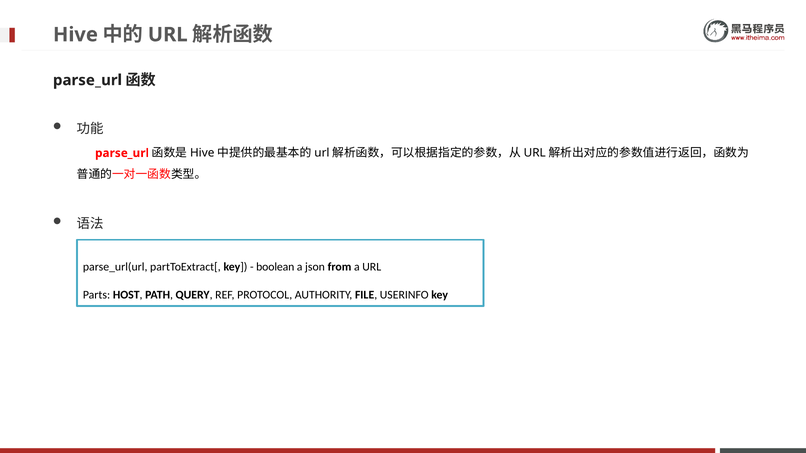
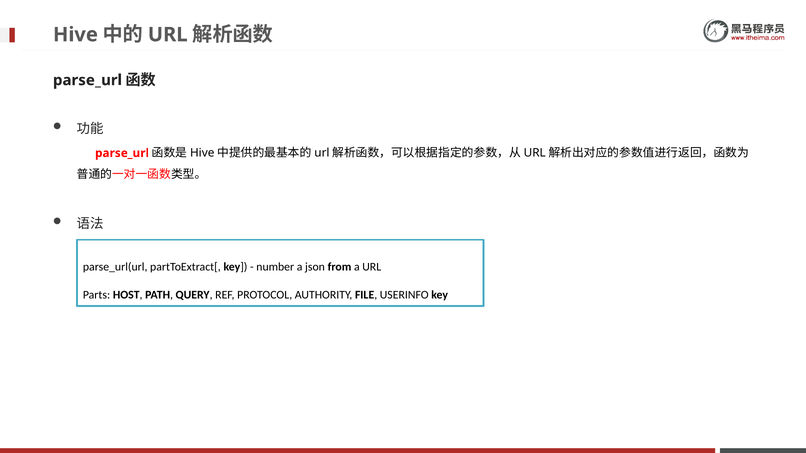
boolean: boolean -> number (275, 267)
